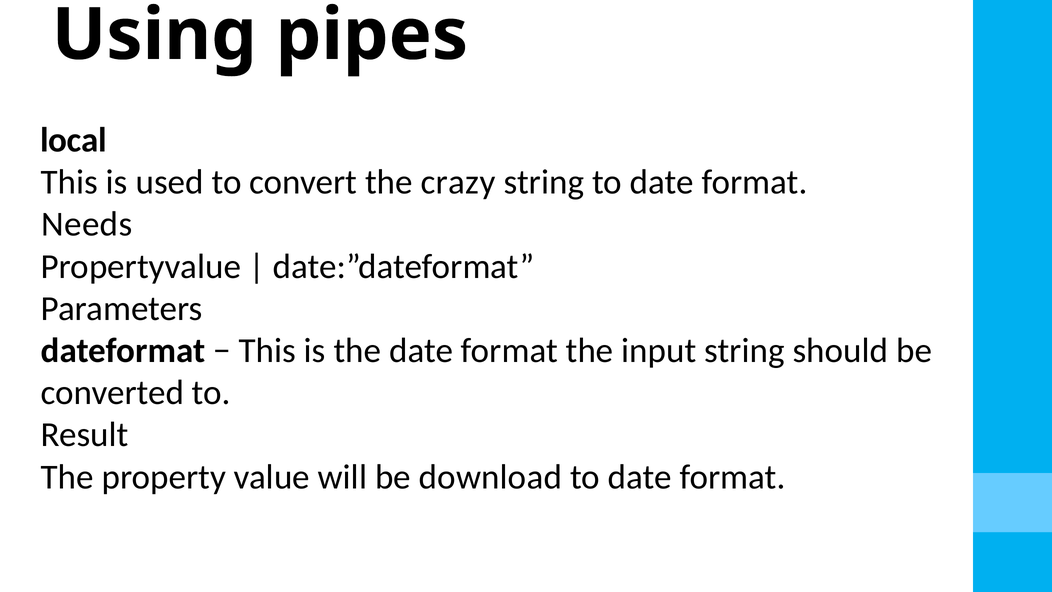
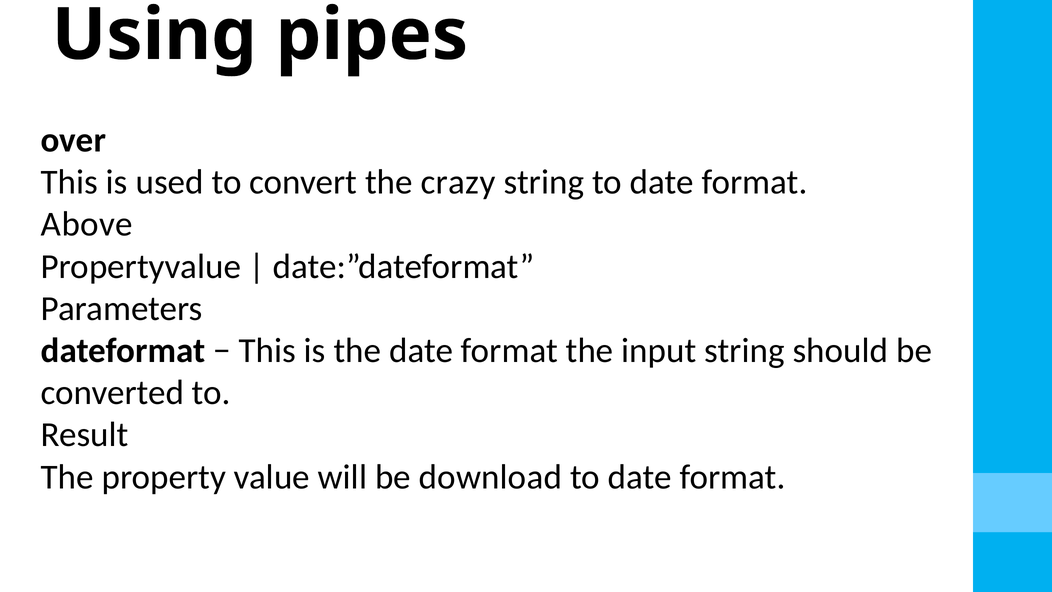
local: local -> over (73, 140)
Needs: Needs -> Above (87, 224)
